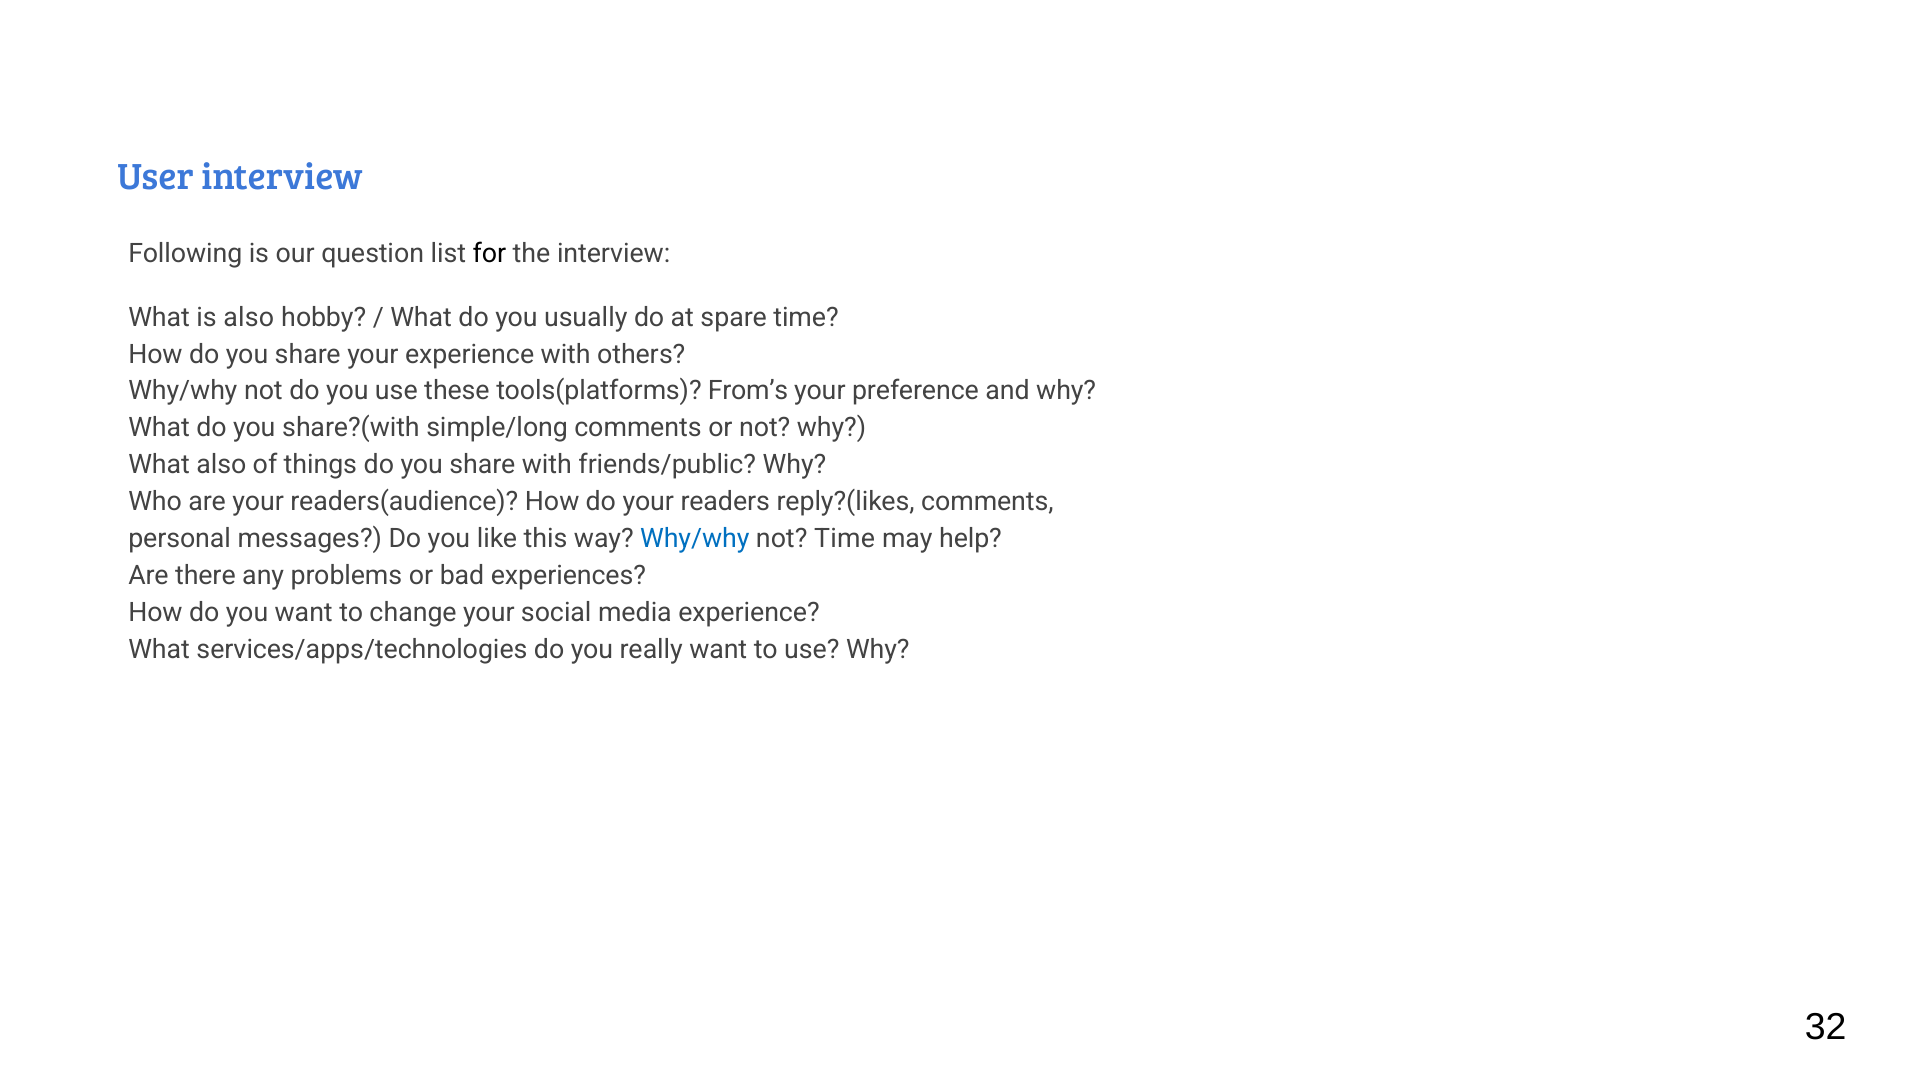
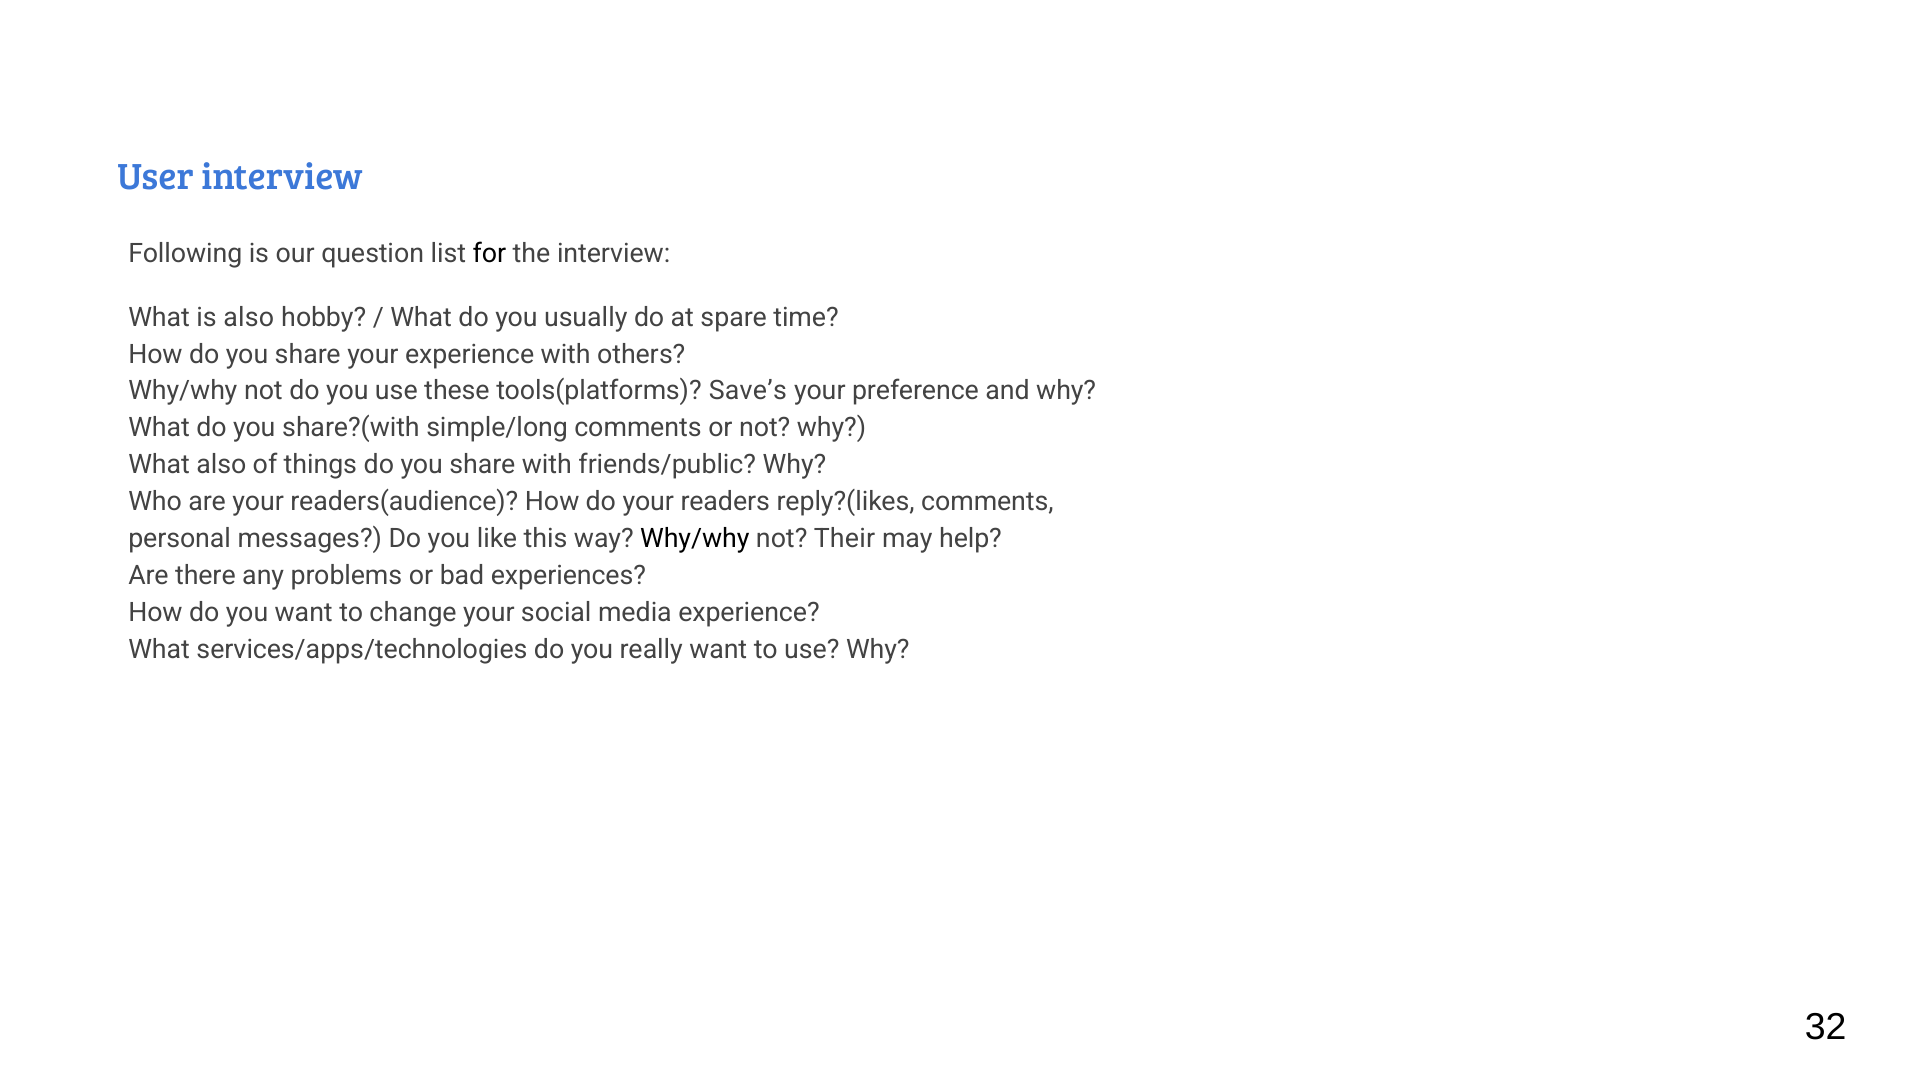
From’s: From’s -> Save’s (748, 391)
Why/why colour: blue -> black (695, 539)
not Time: Time -> Their (845, 539)
